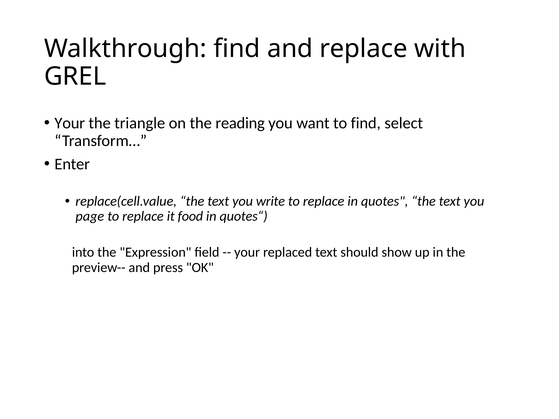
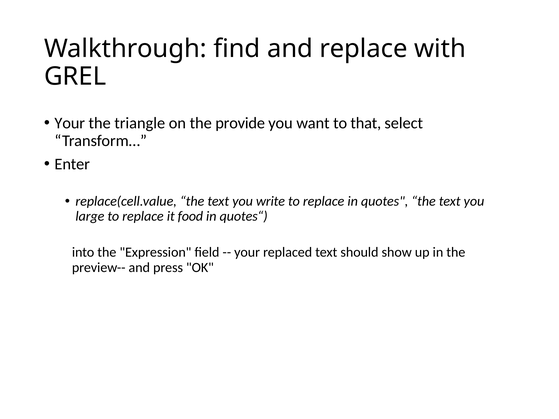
reading: reading -> provide (240, 123)
to find: find -> that (366, 123)
page: page -> large (90, 217)
